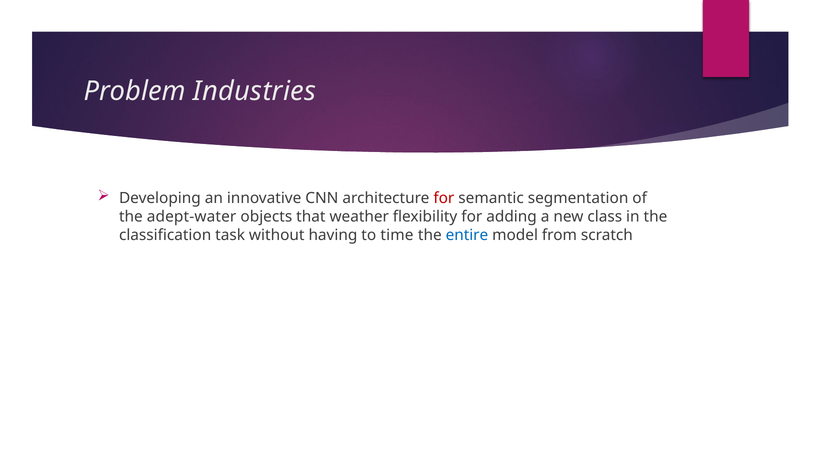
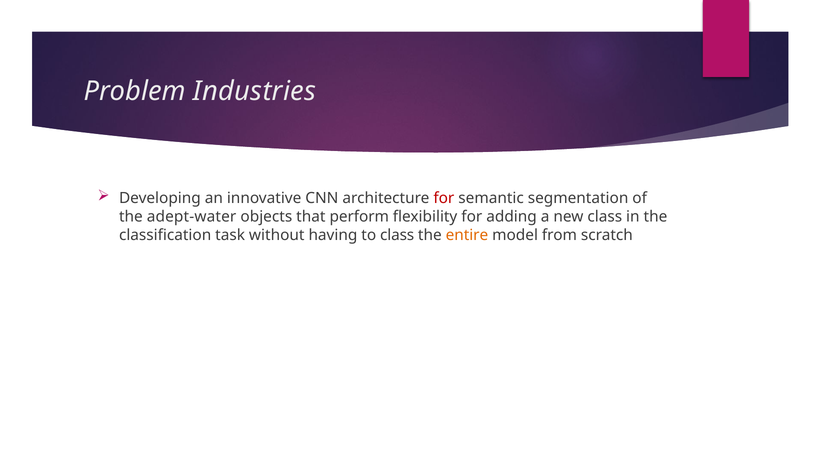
weather: weather -> perform (359, 217)
to time: time -> class (397, 235)
entire colour: blue -> orange (467, 235)
